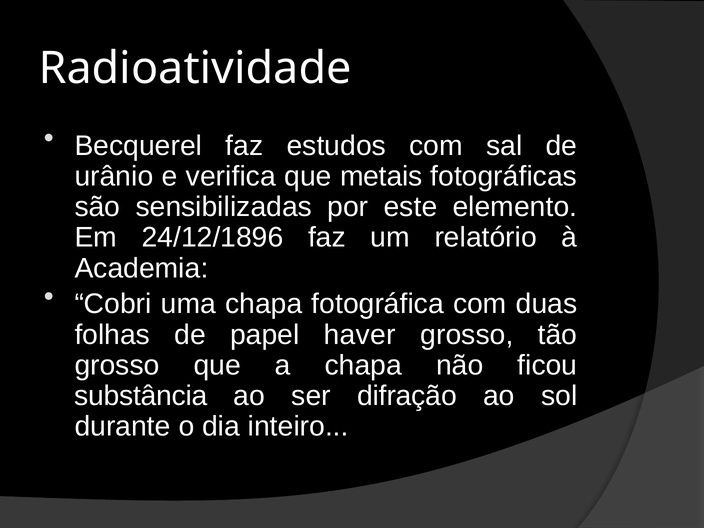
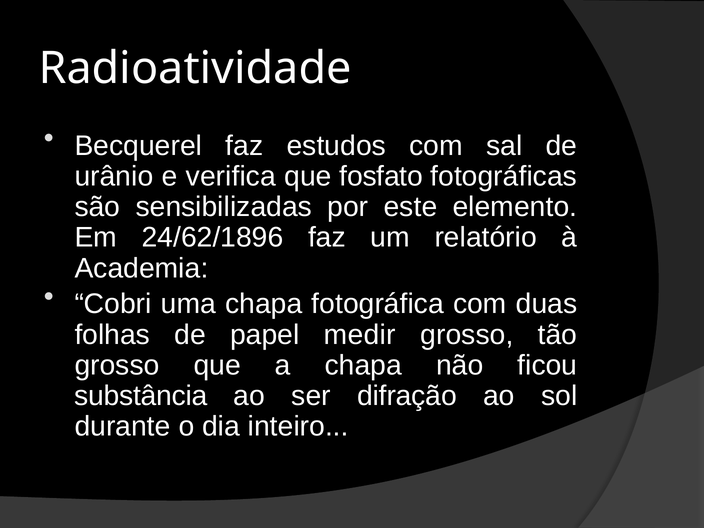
metais: metais -> fosfato (381, 176)
24/12/1896: 24/12/1896 -> 24/62/1896 (213, 238)
haver: haver -> medir (360, 335)
